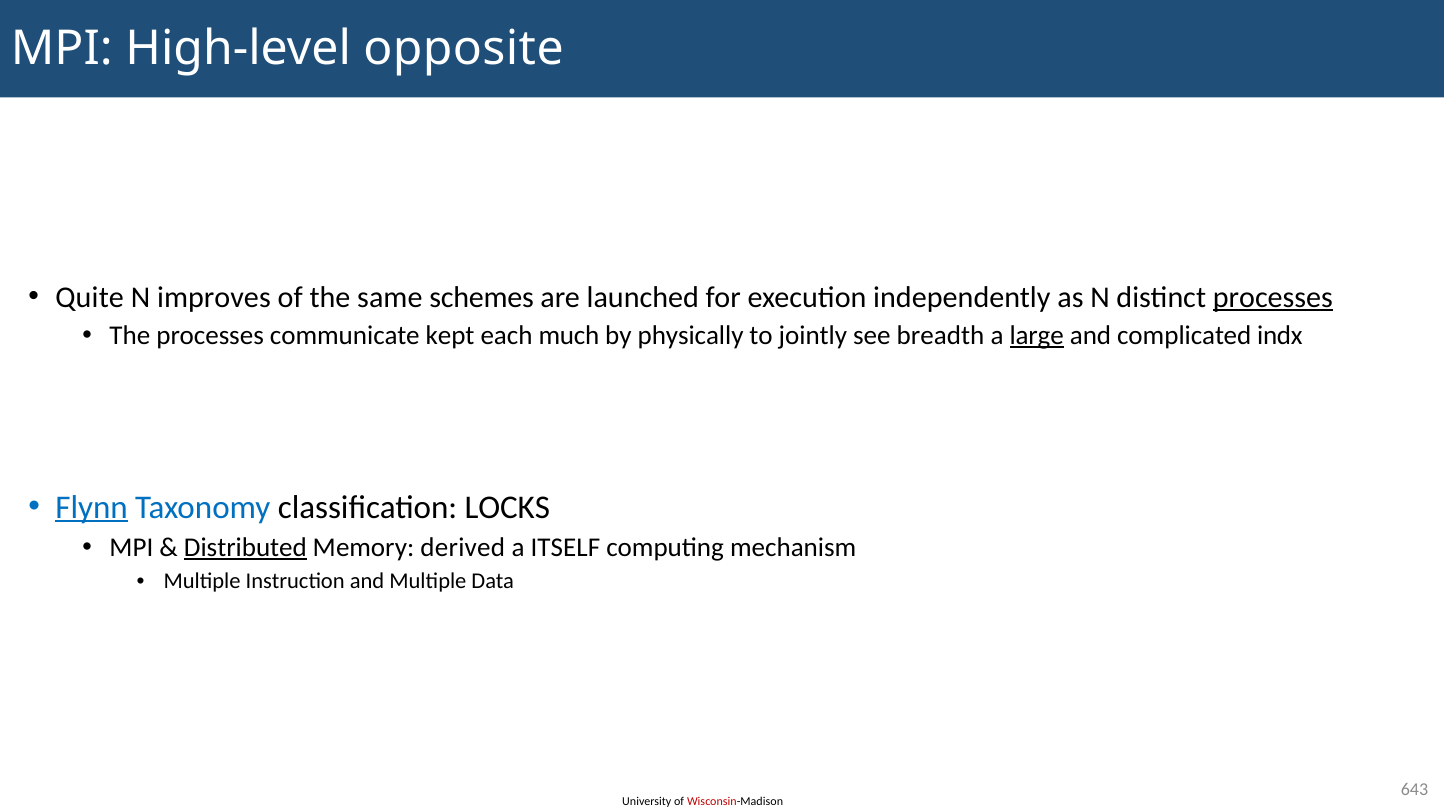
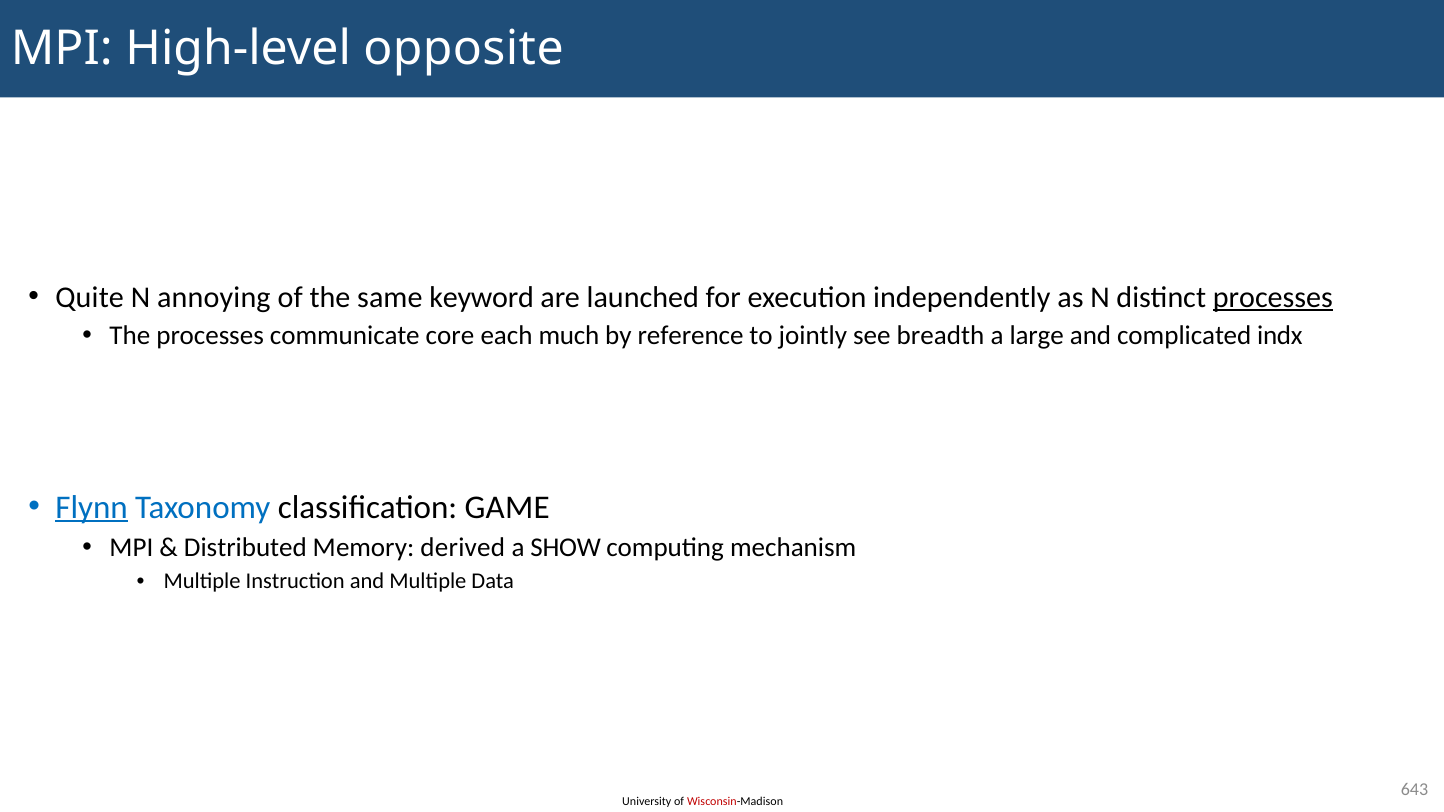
improves: improves -> annoying (214, 297)
schemes: schemes -> keyword (482, 297)
kept: kept -> core (450, 336)
physically: physically -> reference (691, 336)
large underline: present -> none (1037, 336)
LOCKS: LOCKS -> GAME (507, 507)
Distributed underline: present -> none (245, 547)
ITSELF: ITSELF -> SHOW (566, 547)
